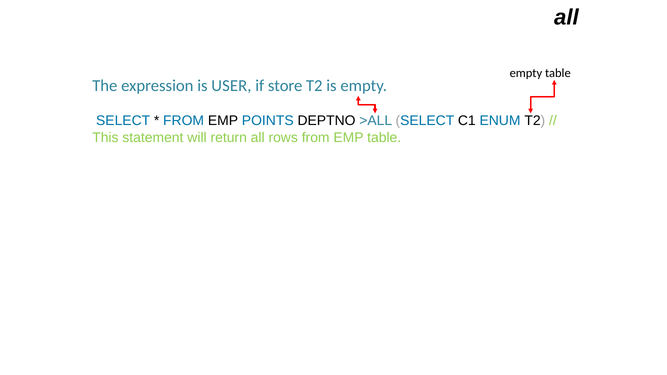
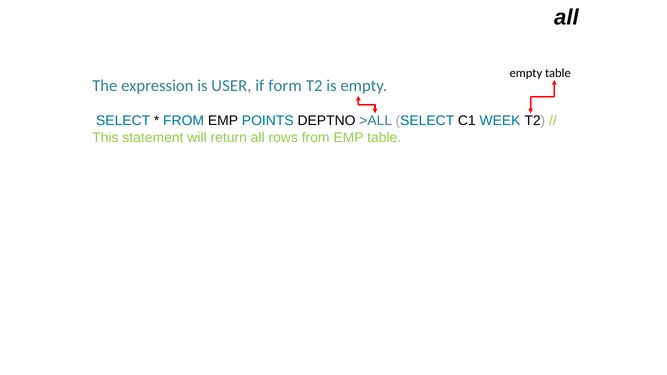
store: store -> form (285, 86)
ENUM: ENUM -> WEEK (500, 121)
